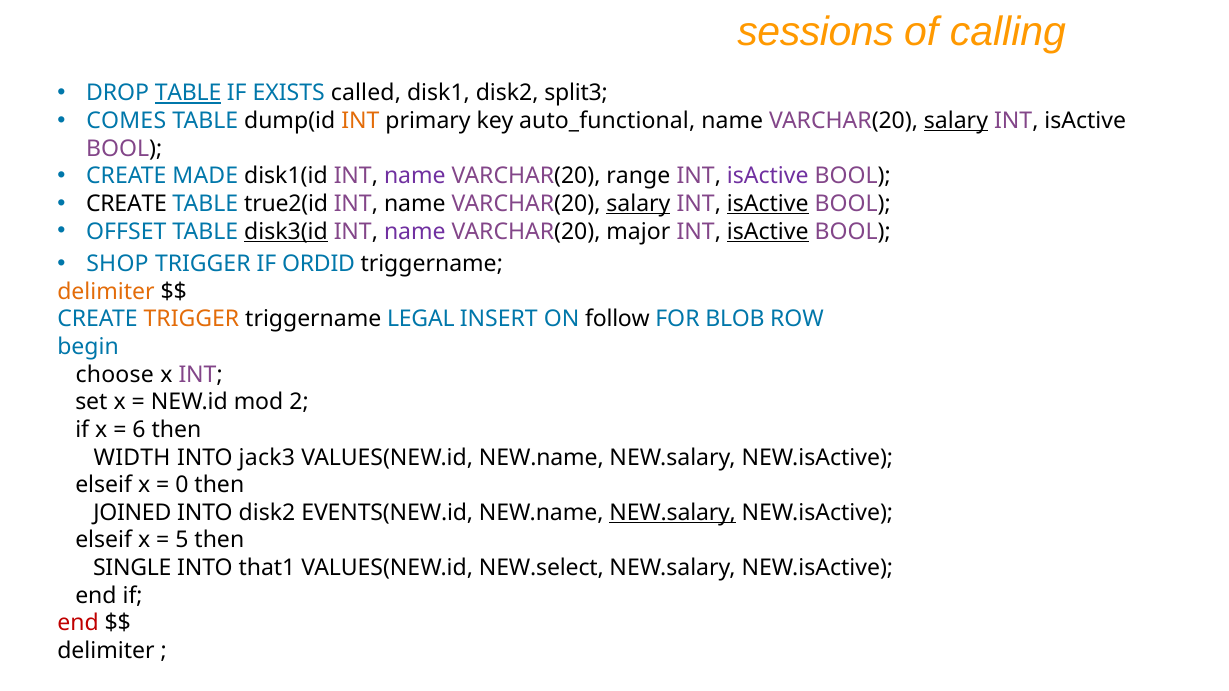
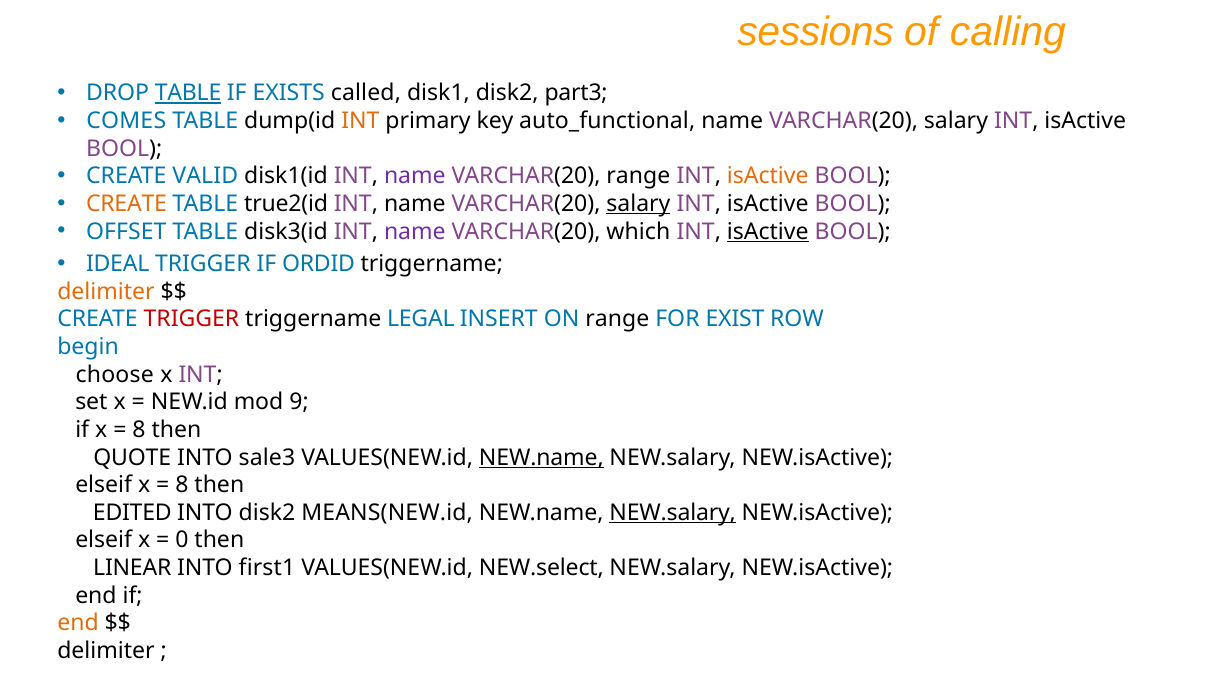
split3: split3 -> part3 (576, 93)
salary underline: present -> none (956, 121)
MADE: MADE -> VALID (205, 176)
isActive colour: purple -> orange (768, 176)
CREATE colour: black -> orange (126, 204)
isActive underline: present -> none (768, 204)
disk3(id underline: present -> none (286, 232)
major: major -> which (638, 232)
SHOP: SHOP -> IDEAL (118, 264)
TRIGGER colour: orange -> red (191, 319)
ON follow: follow -> range (617, 319)
BLOB: BLOB -> EXIST (735, 319)
2: 2 -> 9 (299, 402)
6: 6 -> 8 (139, 430)
WIDTH: WIDTH -> QUOTE (132, 458)
jack3: jack3 -> sale3 (267, 458)
NEW.name underline: none -> present (541, 458)
0: 0 -> 8 (182, 485)
JOINED: JOINED -> EDITED (132, 513)
EVENTS(NEW.id: EVENTS(NEW.id -> MEANS(NEW.id (387, 513)
5: 5 -> 0 (182, 541)
SINGLE: SINGLE -> LINEAR (132, 568)
that1: that1 -> first1 (267, 568)
end colour: red -> orange (78, 624)
